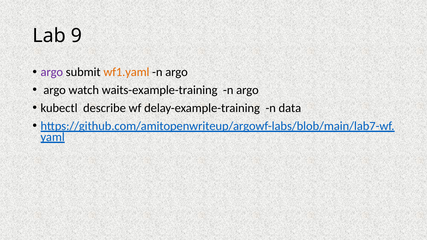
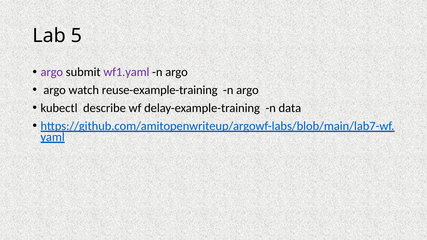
9: 9 -> 5 (76, 36)
wf1.yaml colour: orange -> purple (126, 72)
waits-example-training: waits-example-training -> reuse-example-training (160, 90)
